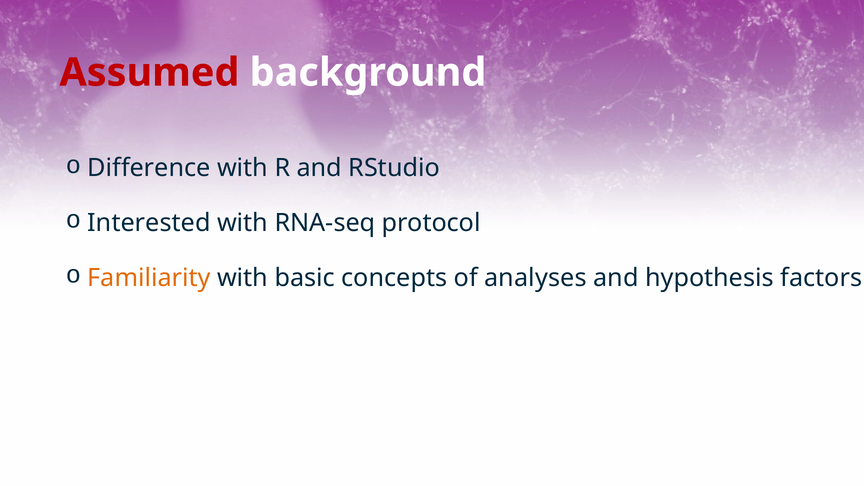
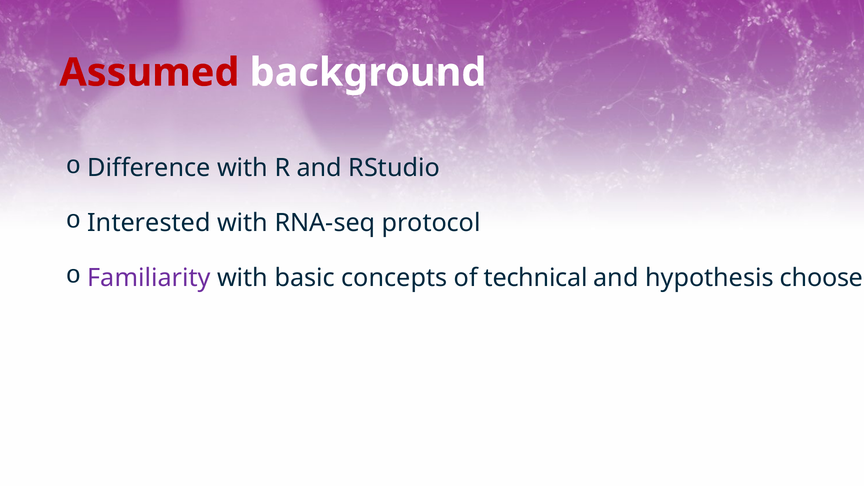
Familiarity colour: orange -> purple (149, 278)
analyses: analyses -> technical (536, 278)
factors: factors -> choose (821, 278)
